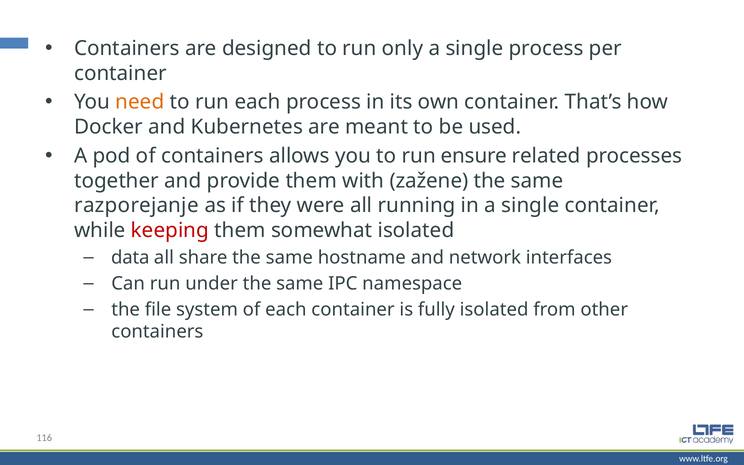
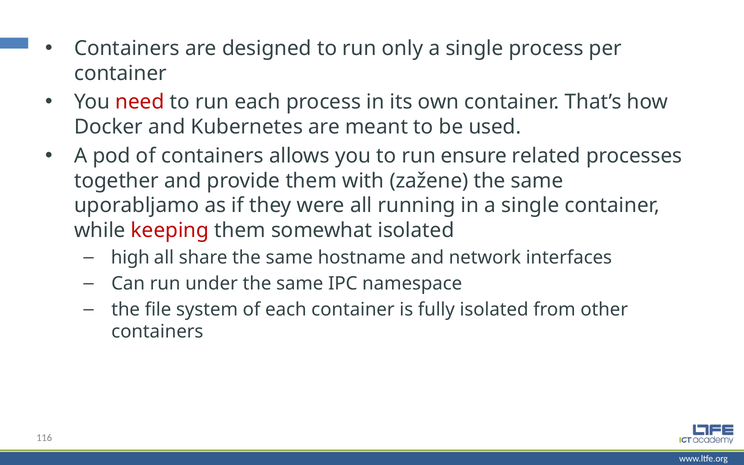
need colour: orange -> red (140, 102)
razporejanje: razporejanje -> uporabljamo (137, 206)
data: data -> high (130, 257)
